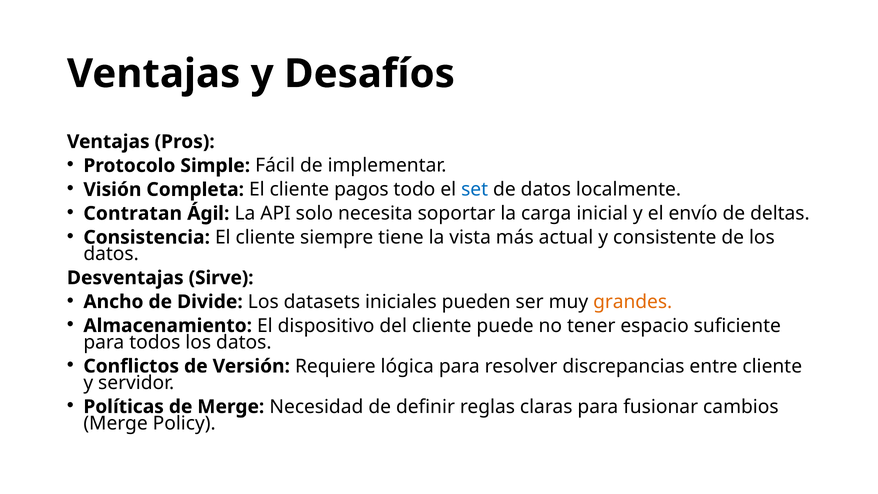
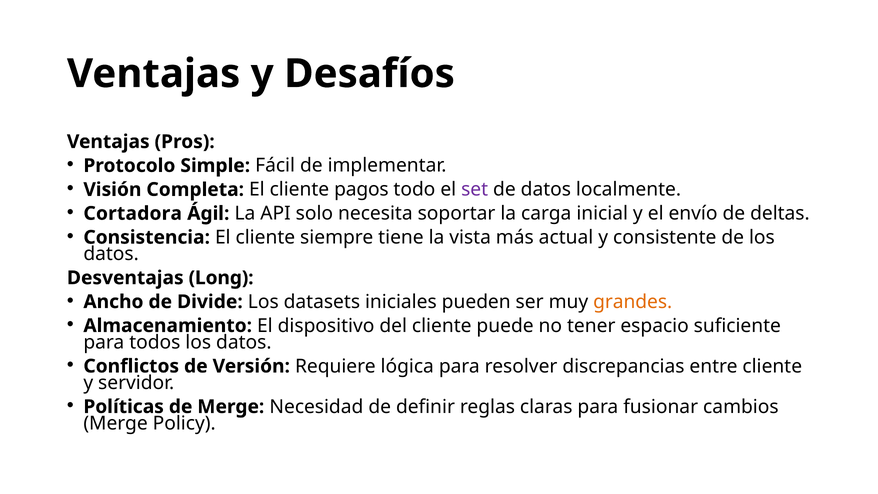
set colour: blue -> purple (475, 189)
Contratan: Contratan -> Cortadora (133, 213)
Sirve: Sirve -> Long (221, 278)
